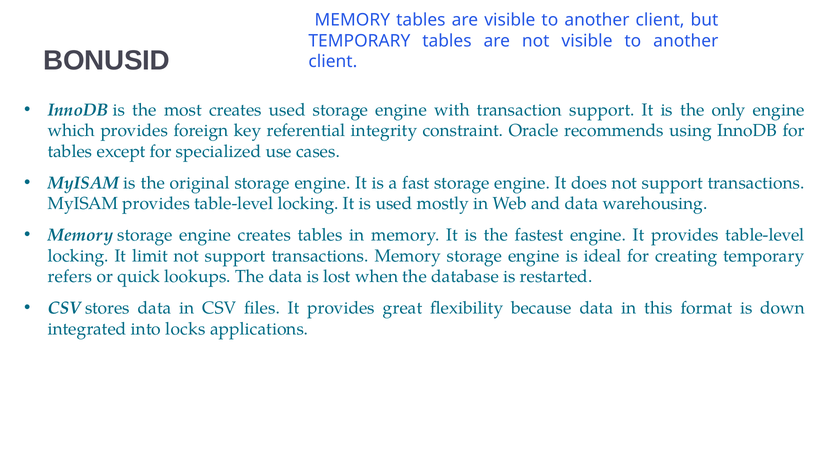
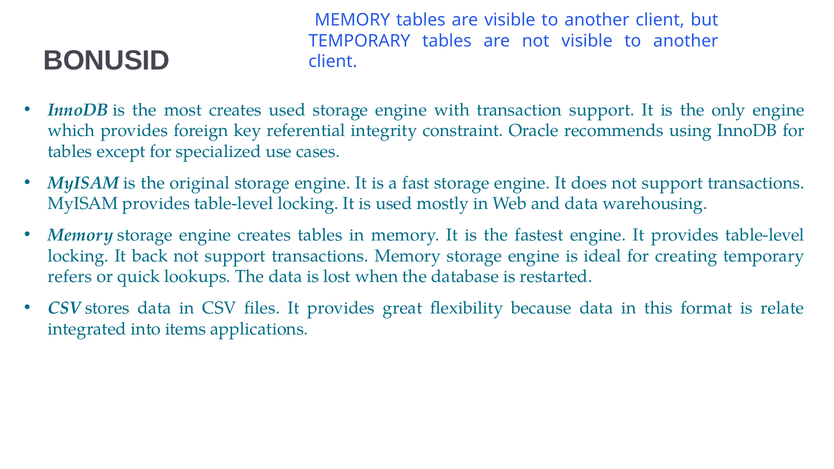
limit: limit -> back (150, 256)
down: down -> relate (782, 308)
locks: locks -> items (186, 329)
